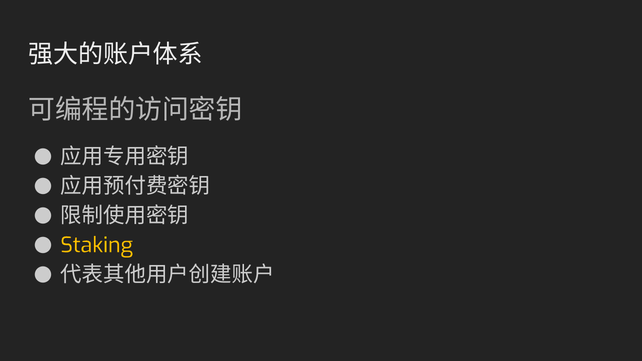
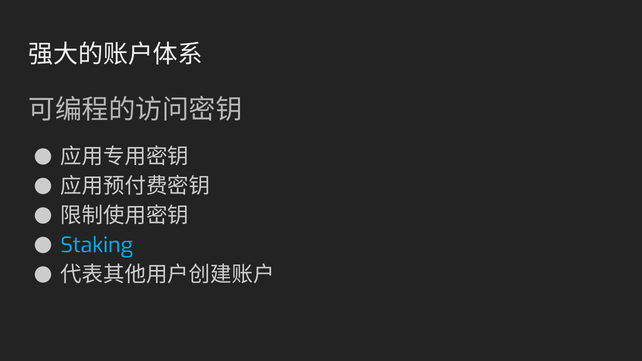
Staking colour: yellow -> light blue (97, 245)
